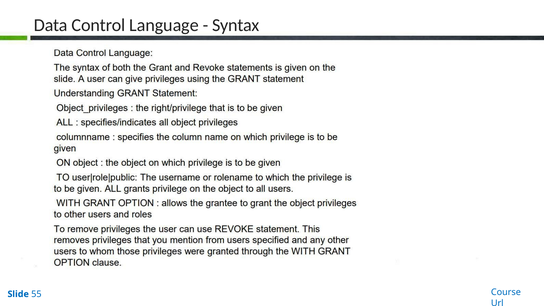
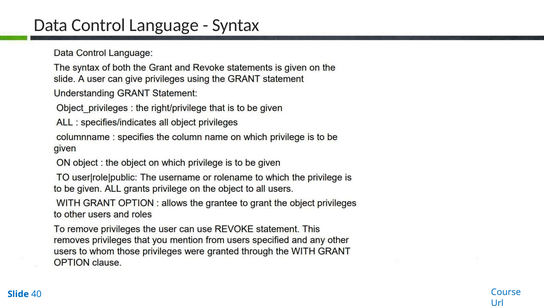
55: 55 -> 40 (36, 294)
